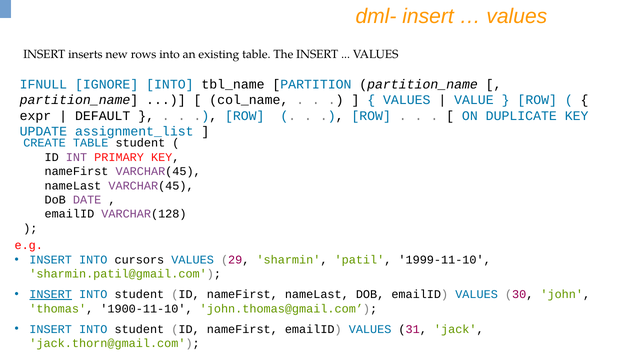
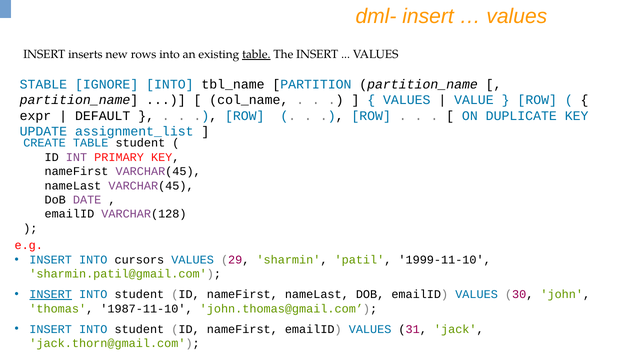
table underline: none -> present (256, 54)
IFNULL: IFNULL -> STABLE (43, 84)
1900-11-10: 1900-11-10 -> 1987-11-10 (146, 309)
